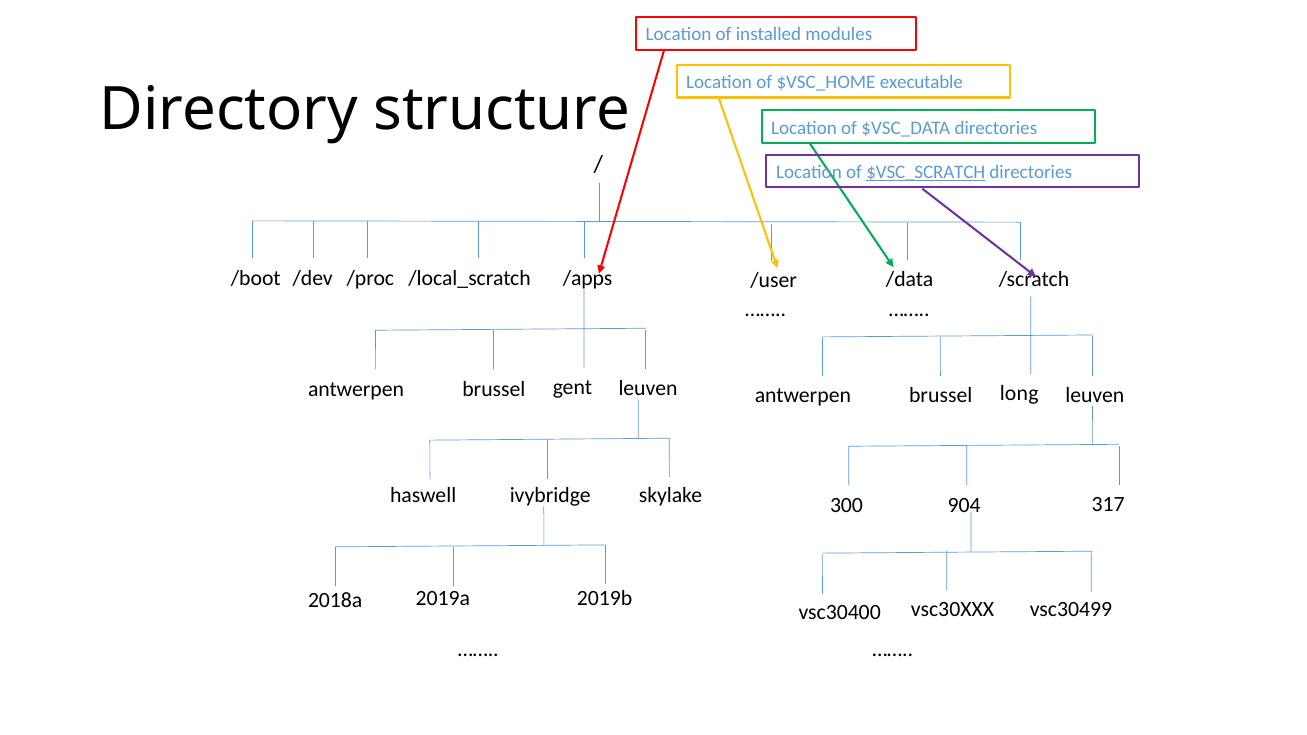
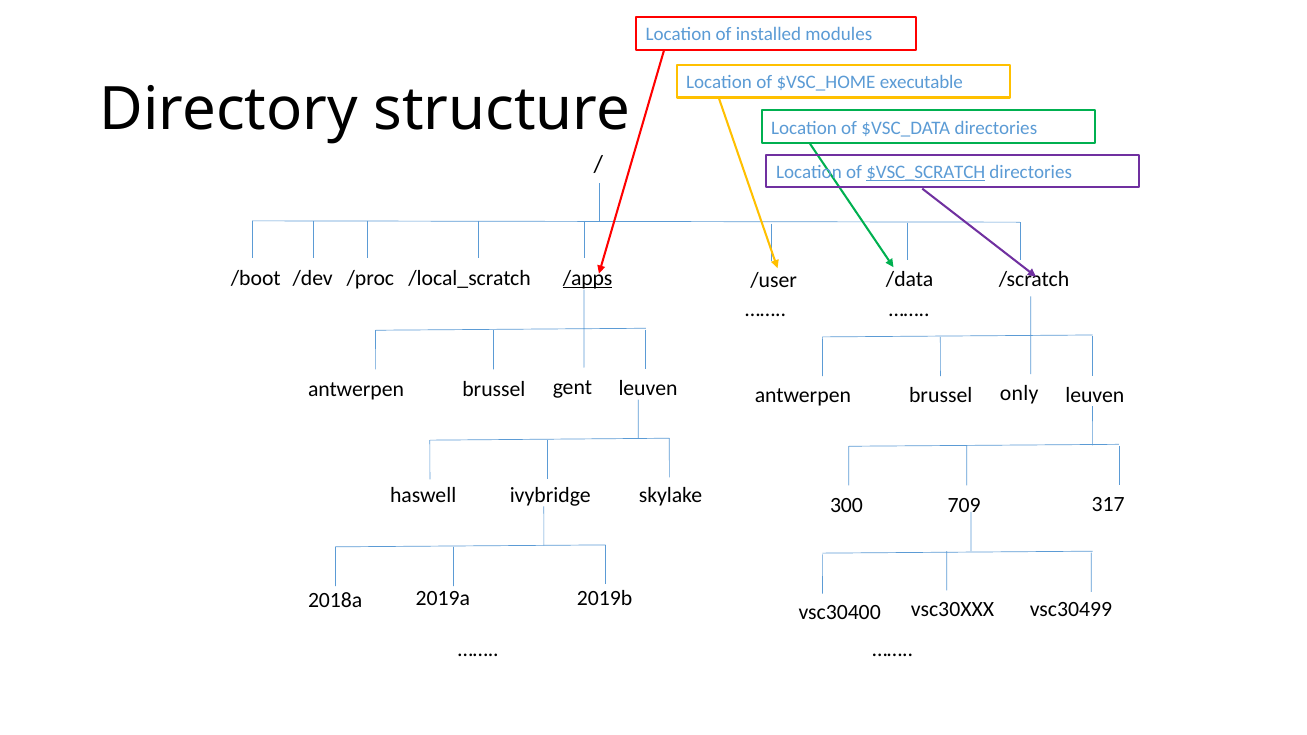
/apps underline: none -> present (588, 278)
long: long -> only (1019, 394)
904: 904 -> 709 (964, 505)
